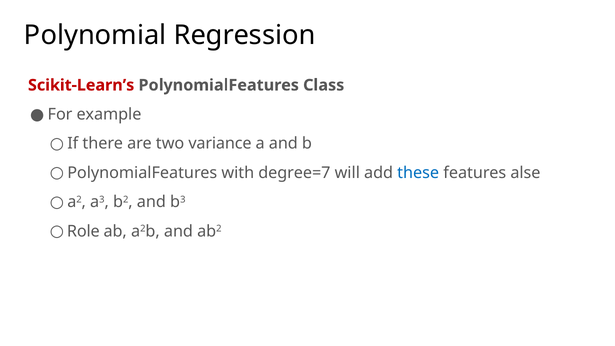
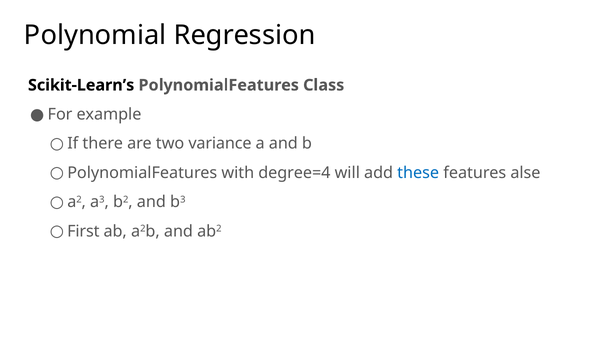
Scikit-Learn’s colour: red -> black (81, 85)
degree=7: degree=7 -> degree=4 (294, 173)
Role: Role -> First (83, 231)
